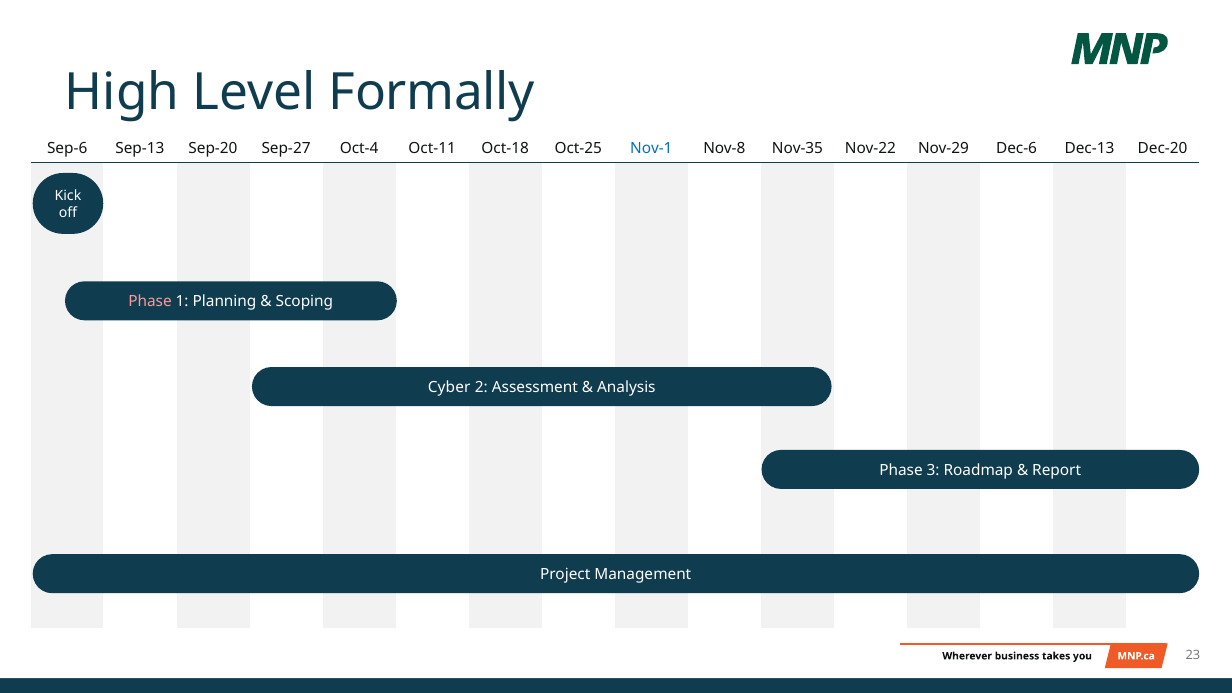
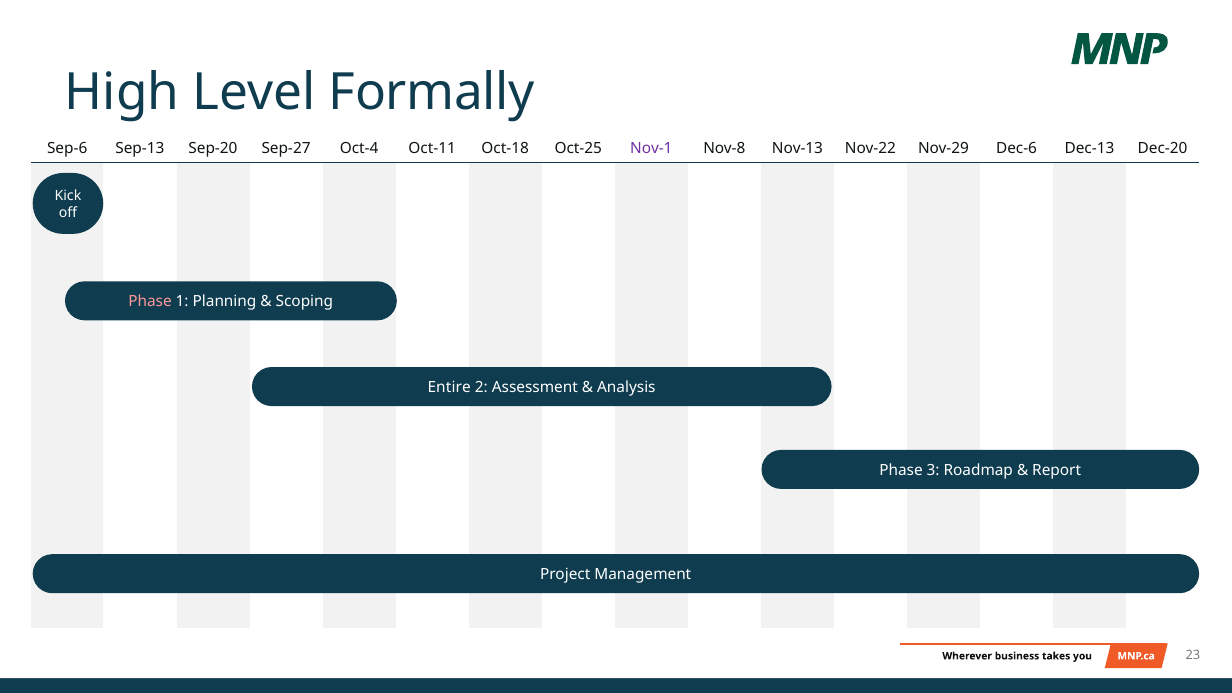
Nov-1 colour: blue -> purple (651, 148)
Nov-35: Nov-35 -> Nov-13 (797, 148)
Cyber: Cyber -> Entire (449, 388)
